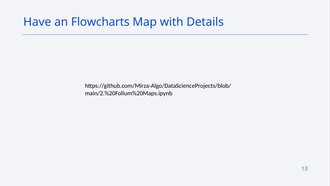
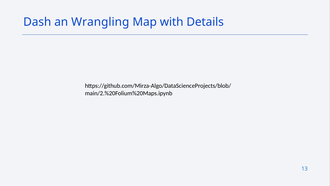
Have: Have -> Dash (37, 22)
Flowcharts: Flowcharts -> Wrangling (100, 22)
